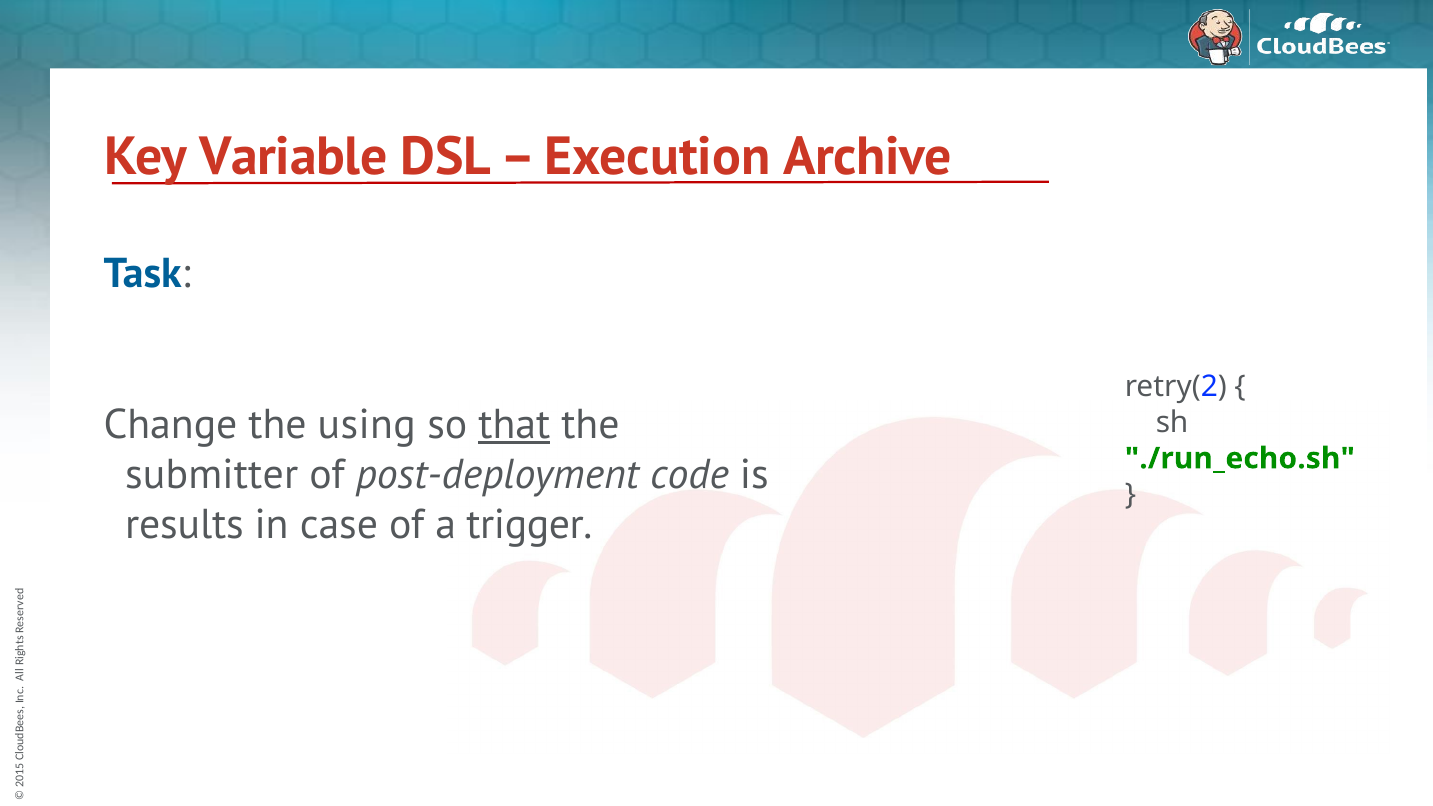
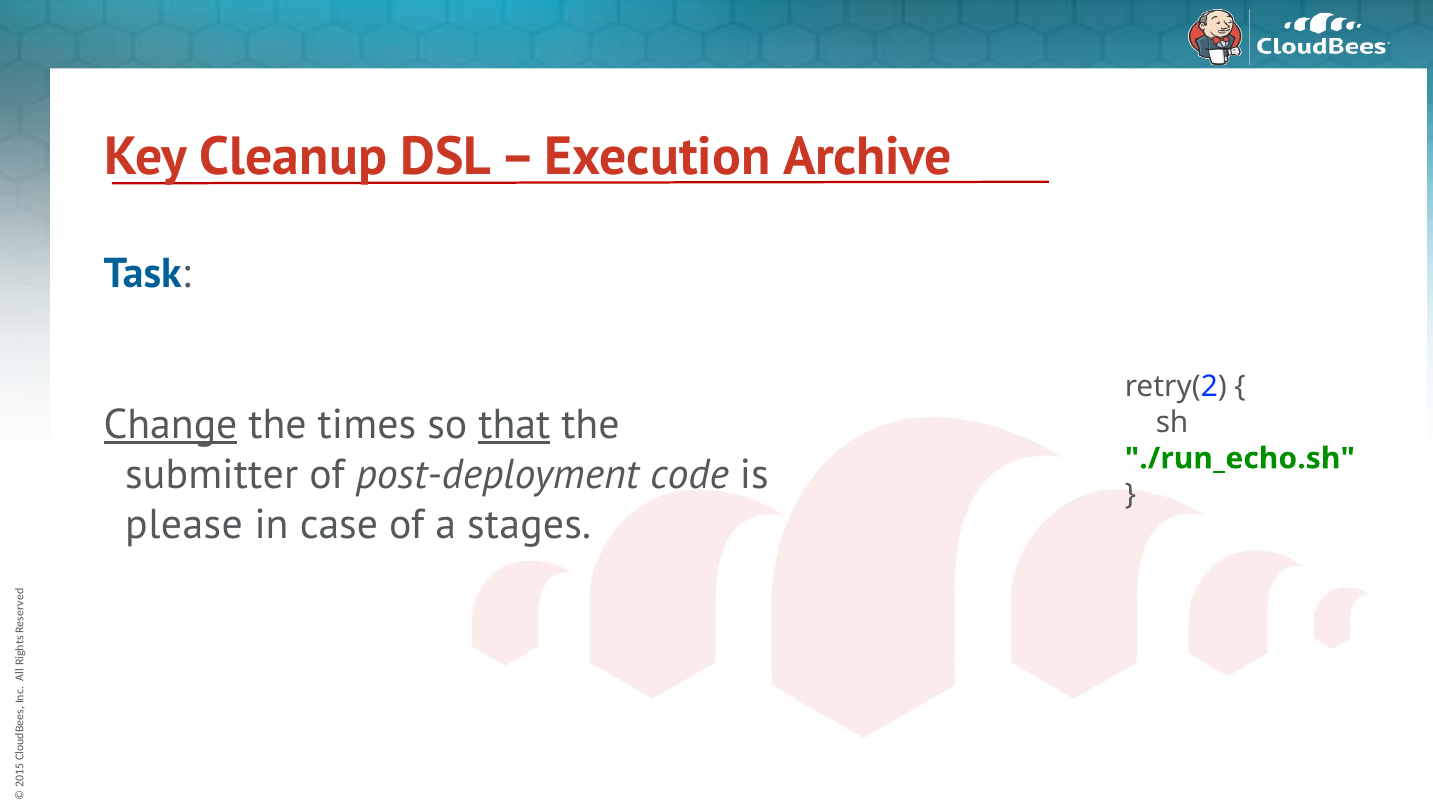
Variable: Variable -> Cleanup (293, 157)
Change underline: none -> present (170, 424)
using: using -> times (367, 424)
results: results -> please (184, 525)
trigger: trigger -> stages (529, 525)
